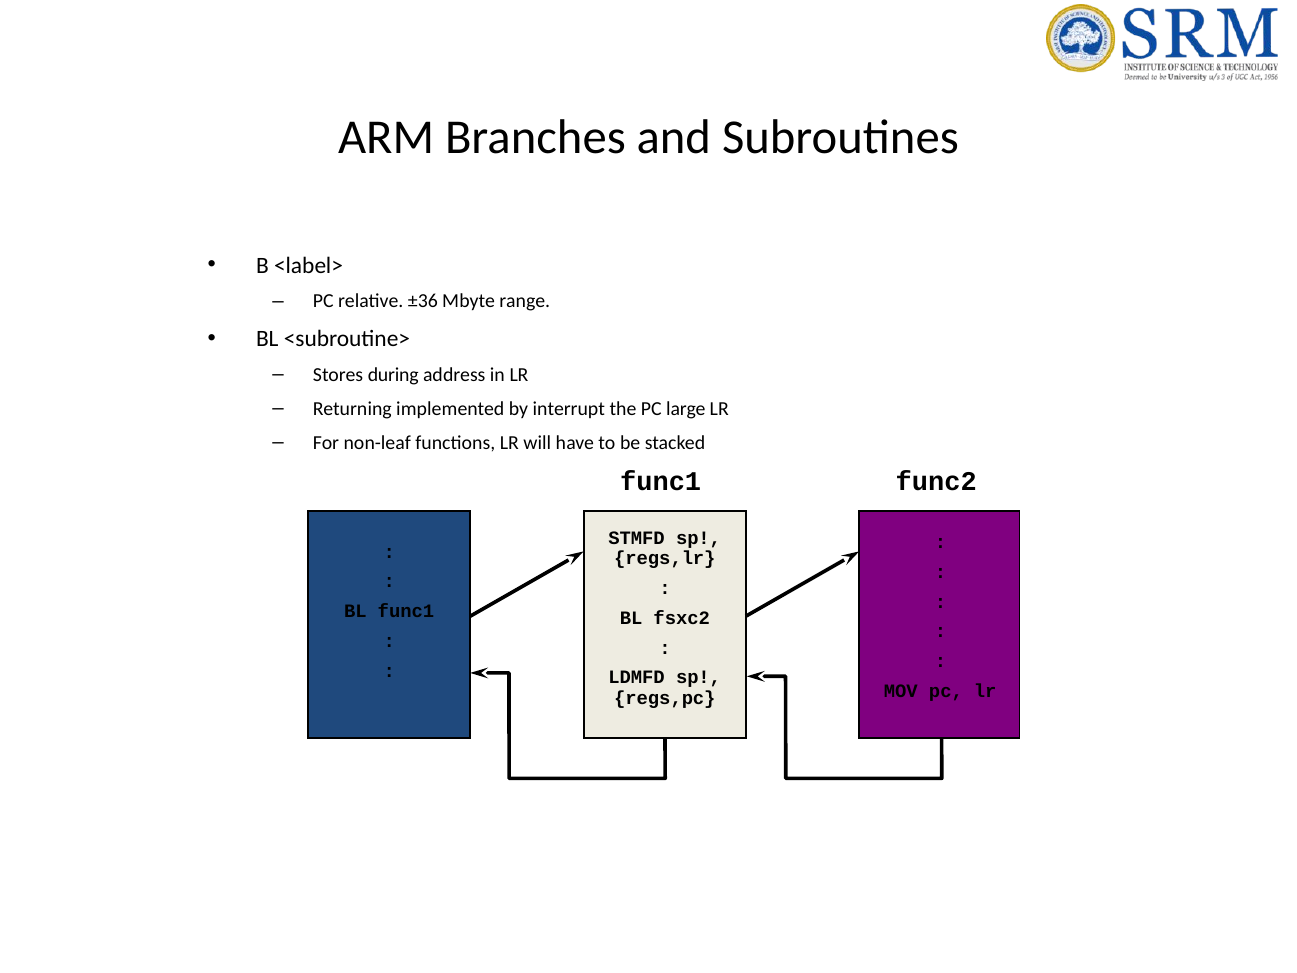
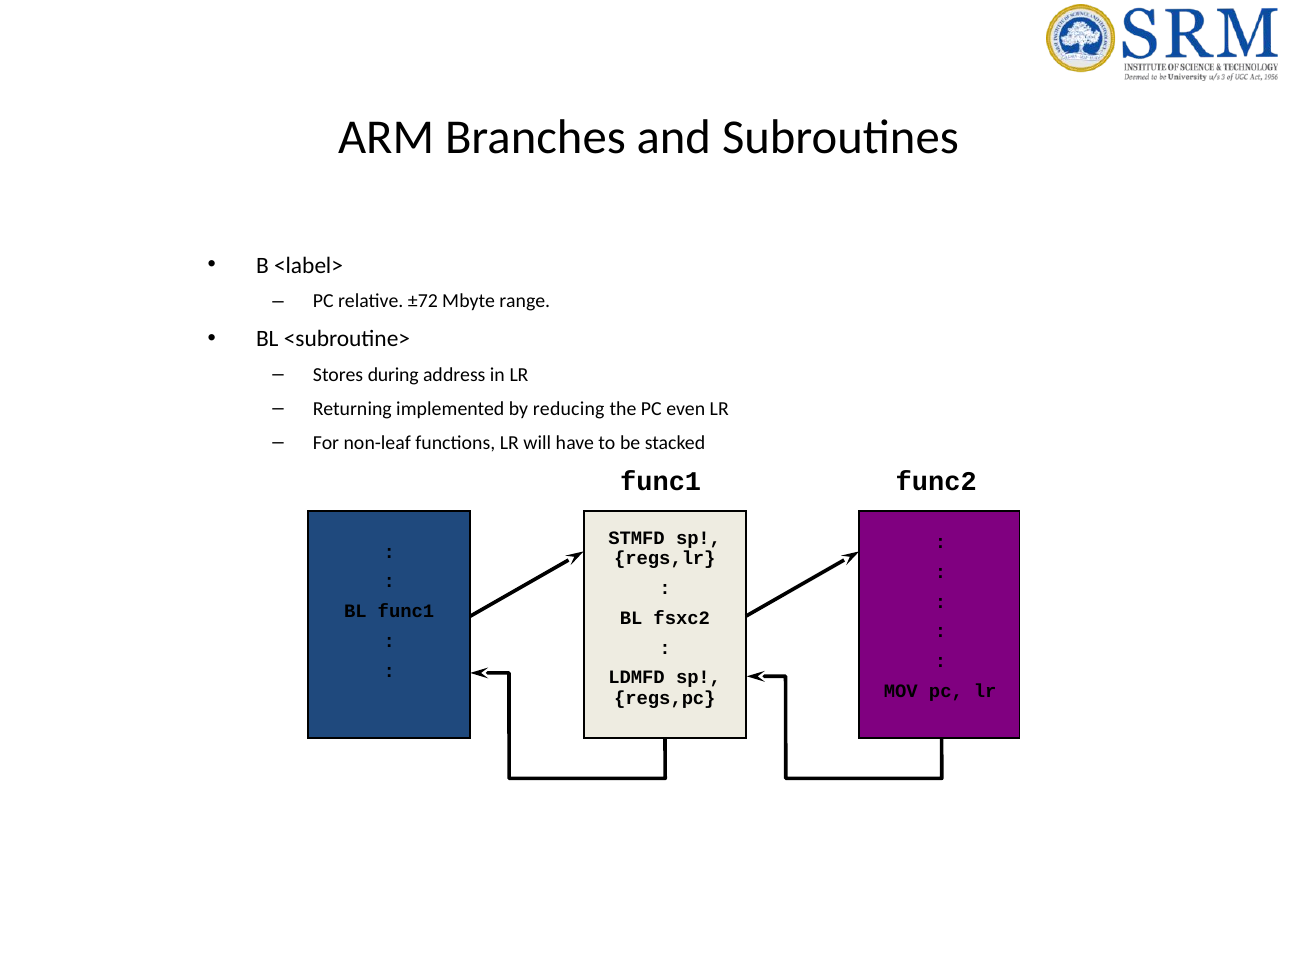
±36: ±36 -> ±72 (423, 301)
interrupt: interrupt -> reducing (569, 409)
large: large -> even (686, 409)
